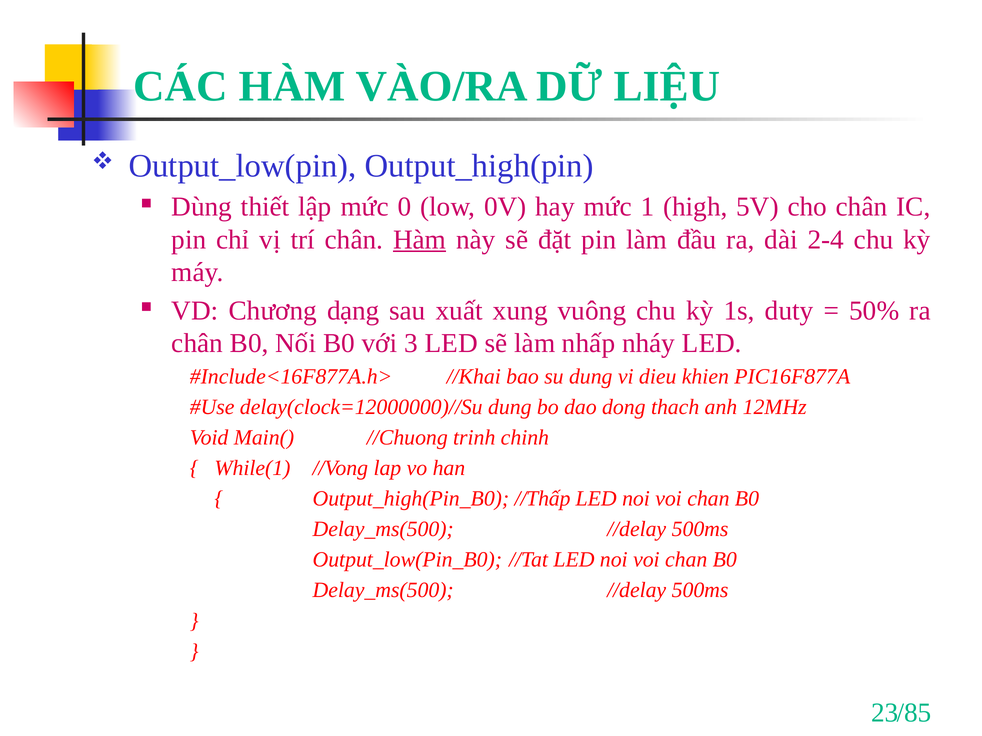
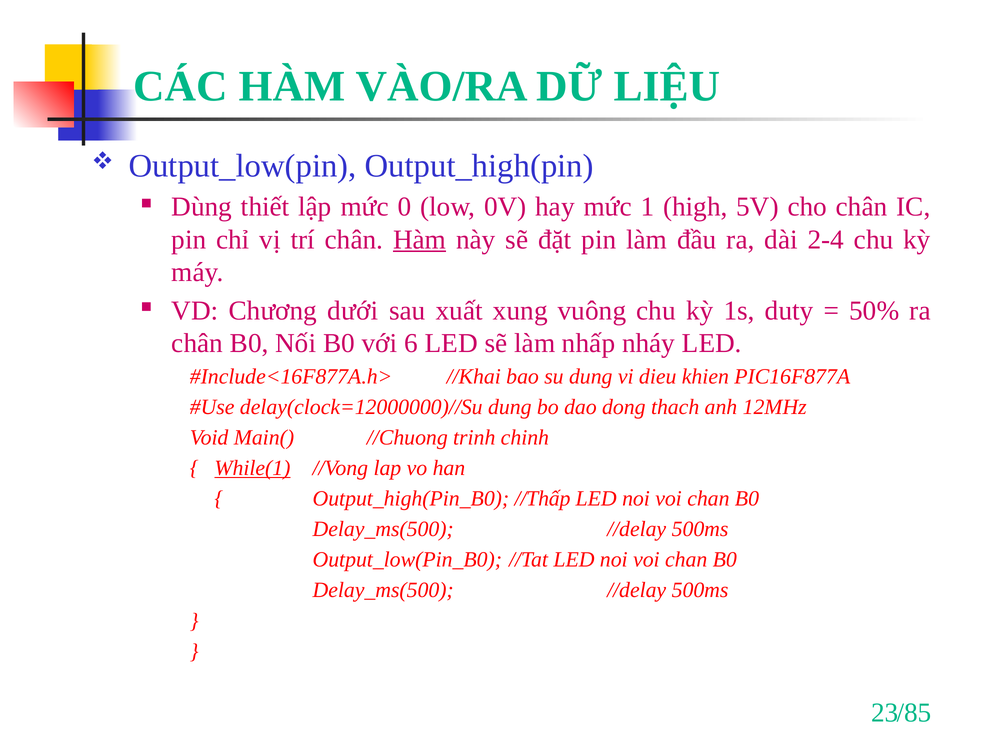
dạng: dạng -> dưới (353, 311)
3: 3 -> 6 (411, 343)
While(1 underline: none -> present (252, 469)
